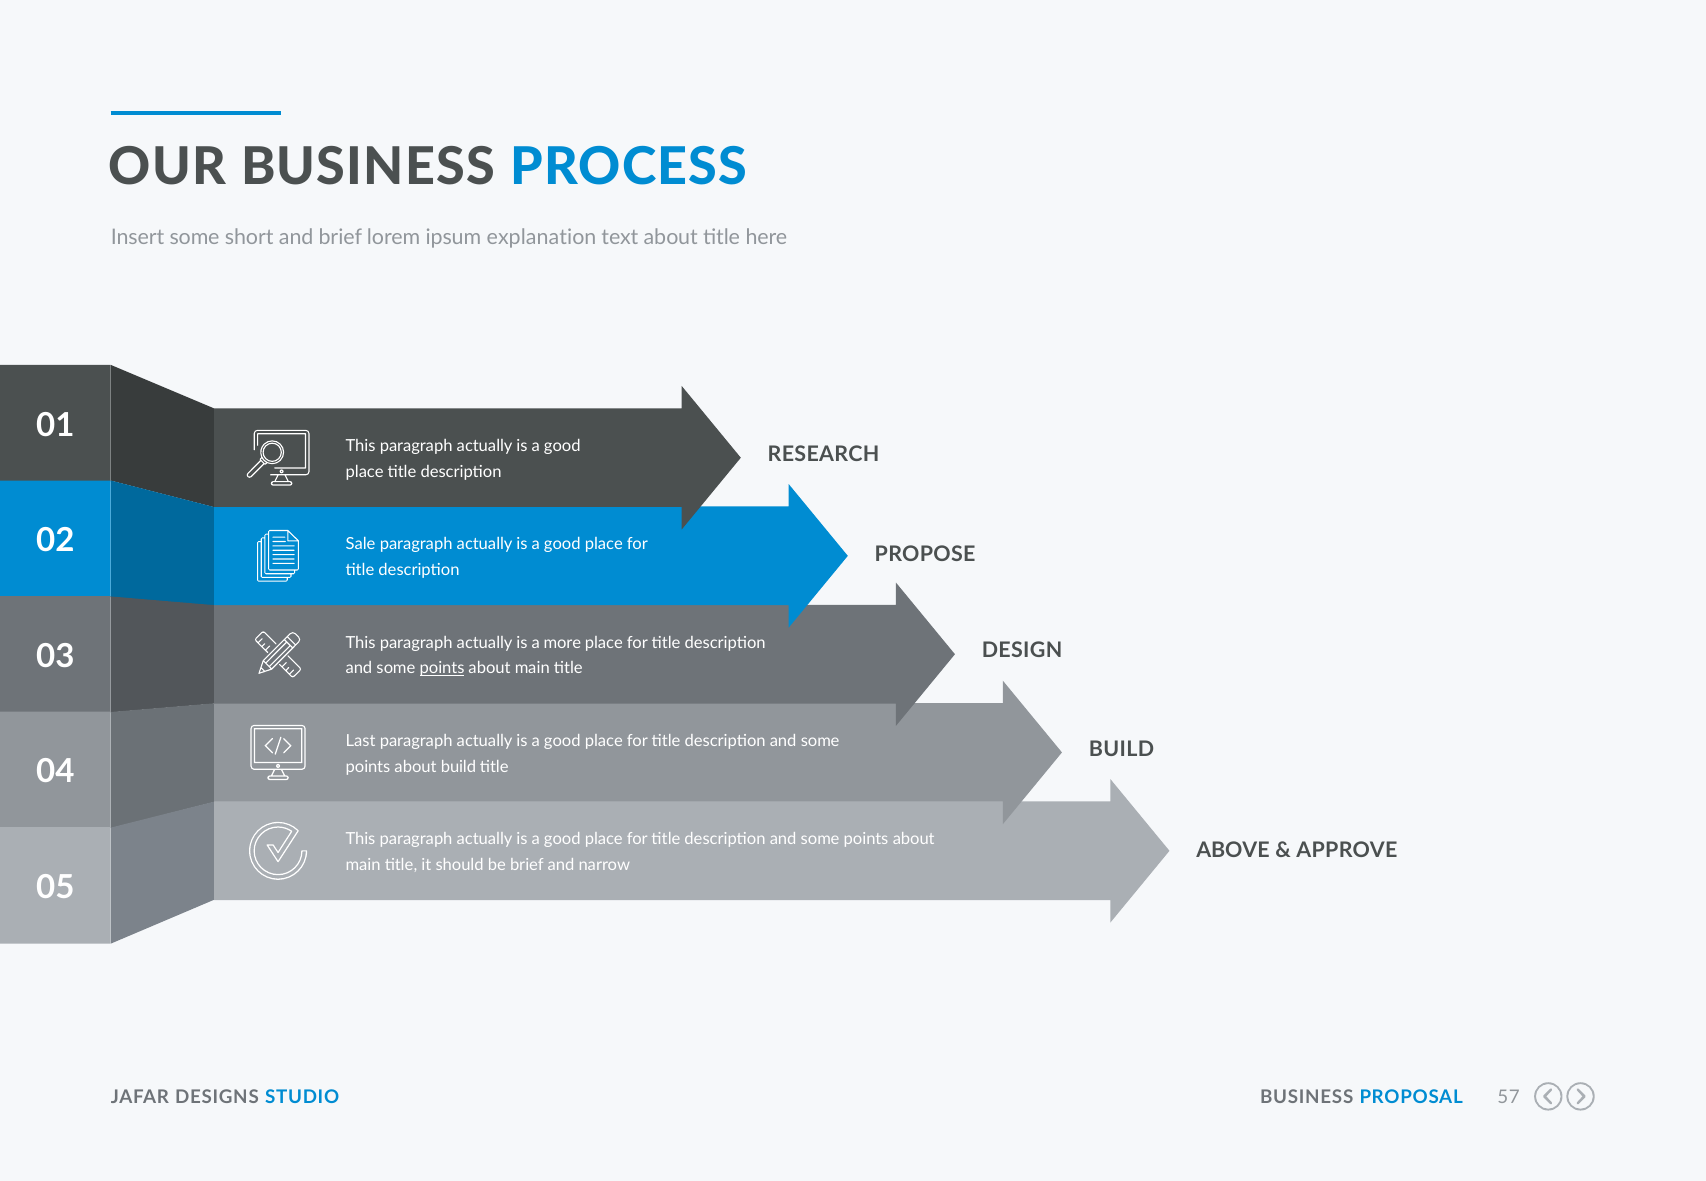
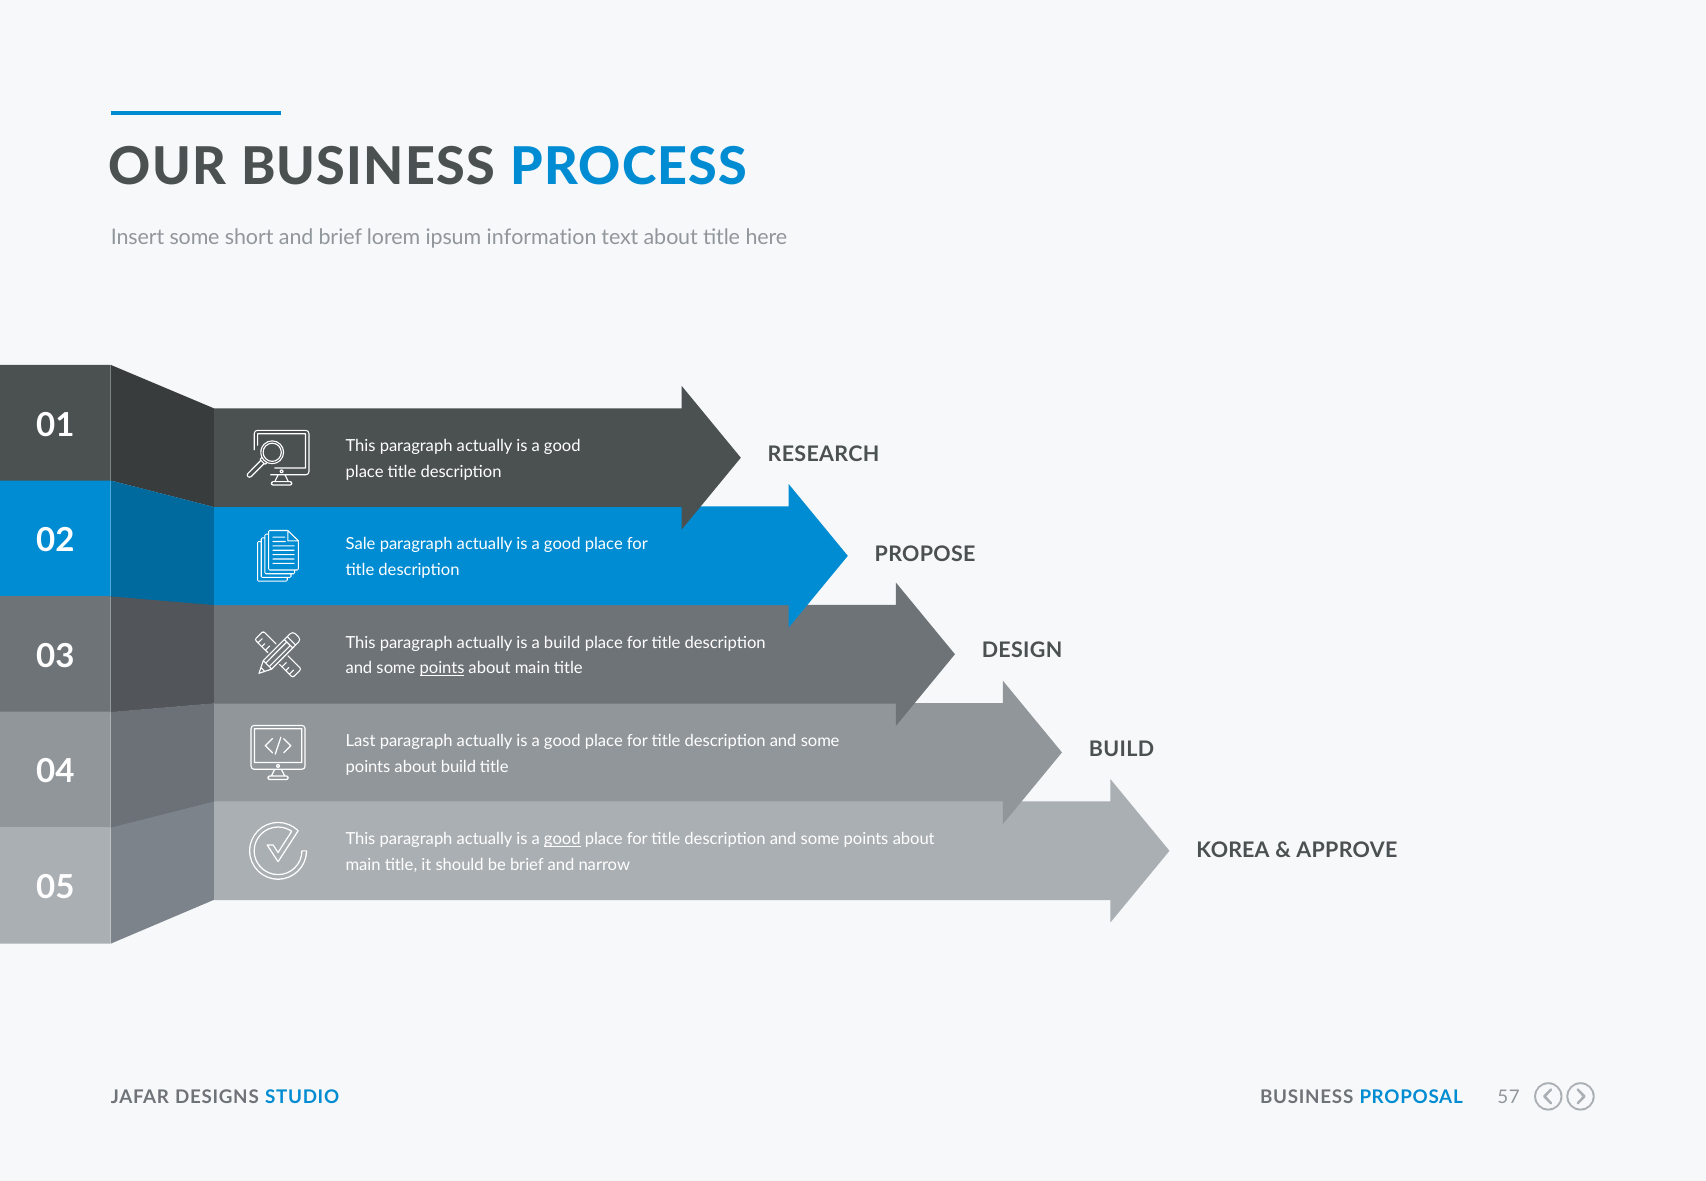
explanation: explanation -> information (542, 237)
a more: more -> build (562, 643)
good underline: none -> present (562, 839)
ABOVE: ABOVE -> KOREA (1233, 851)
